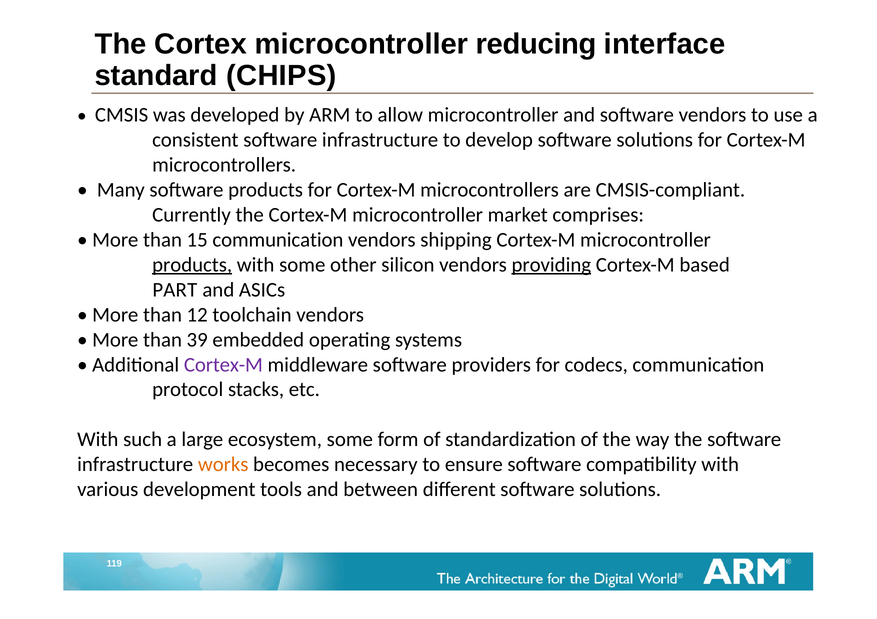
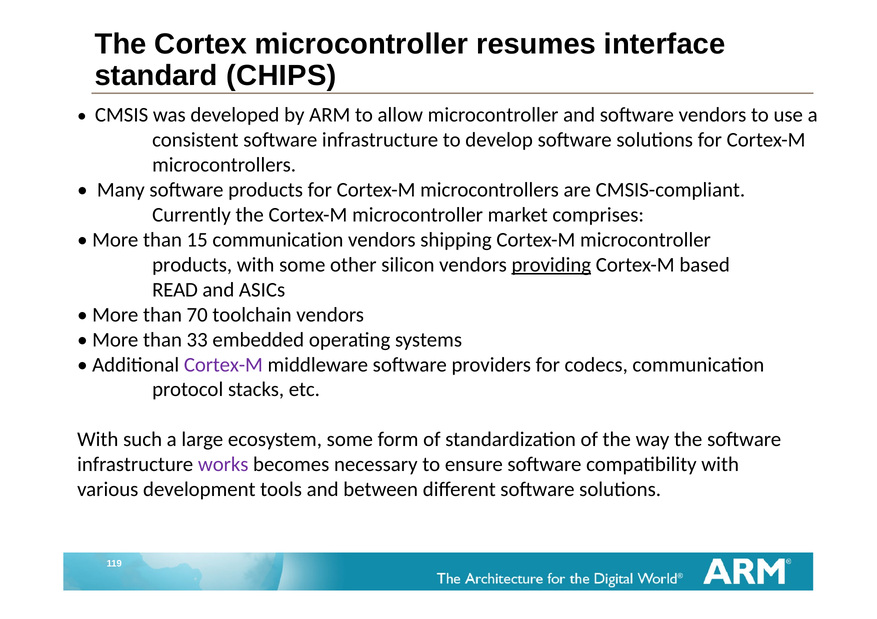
reducing: reducing -> resumes (536, 44)
products underline: present -> none (192, 265)
PART: PART -> READ (175, 290)
12: 12 -> 70 (197, 315)
39: 39 -> 33 (197, 340)
works colour: orange -> purple (223, 465)
